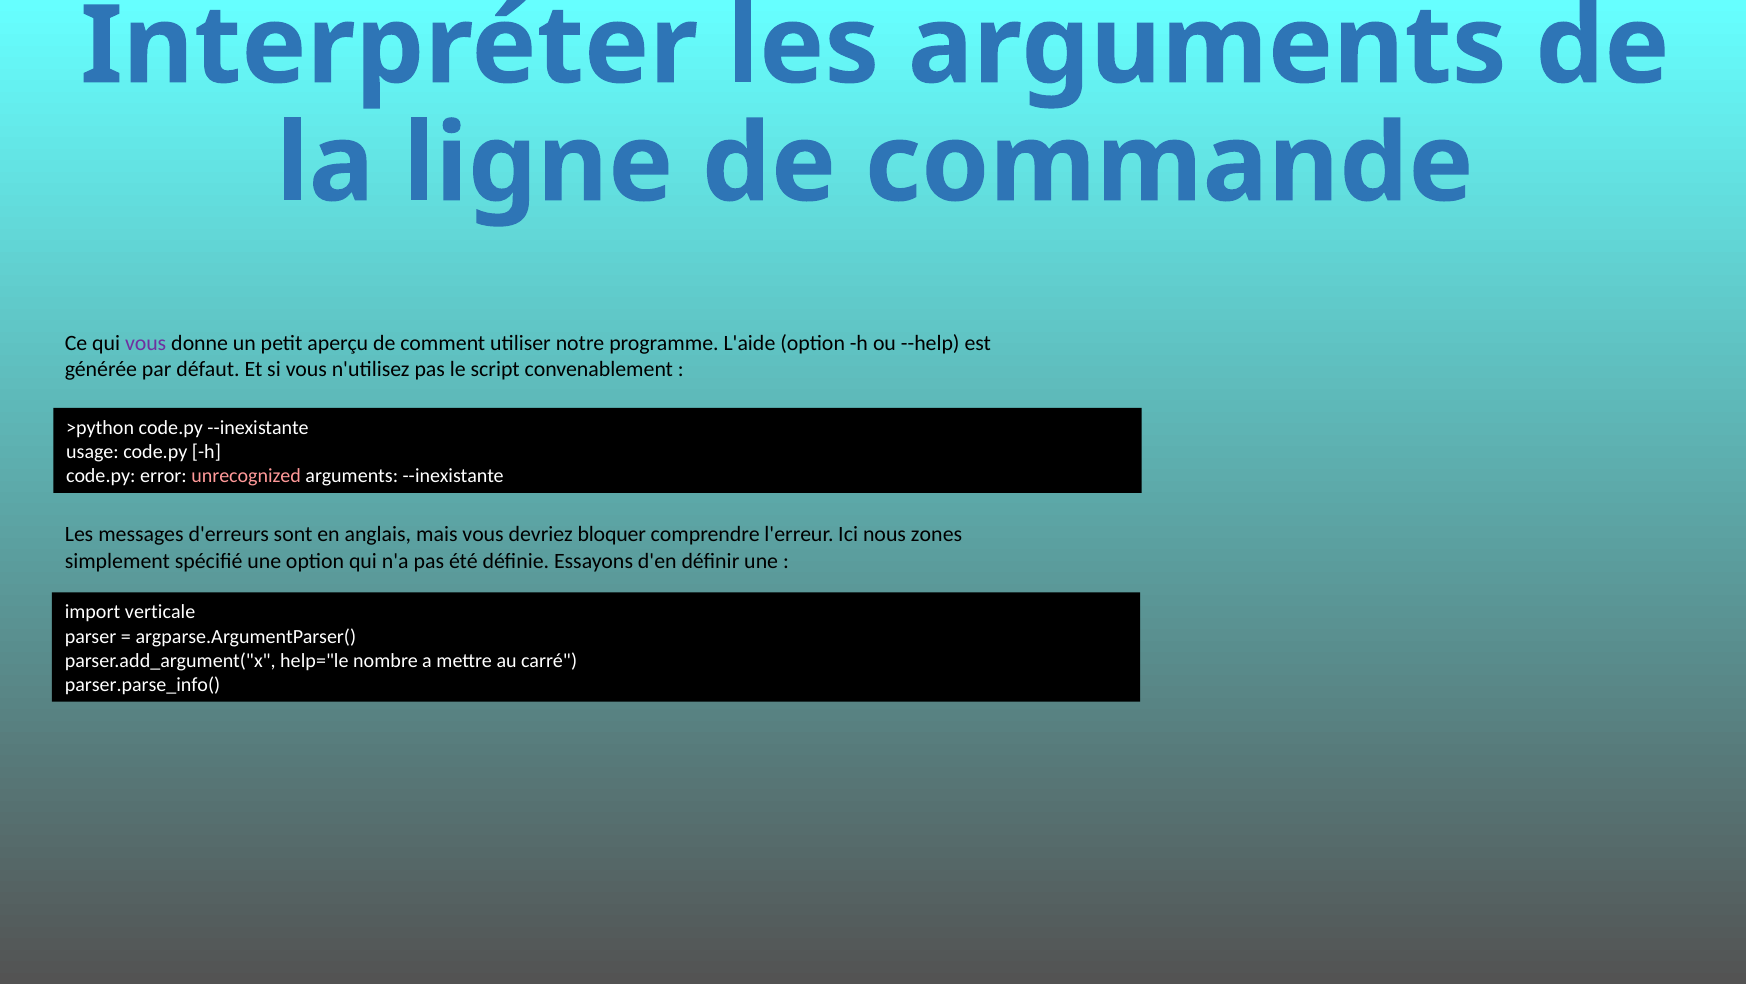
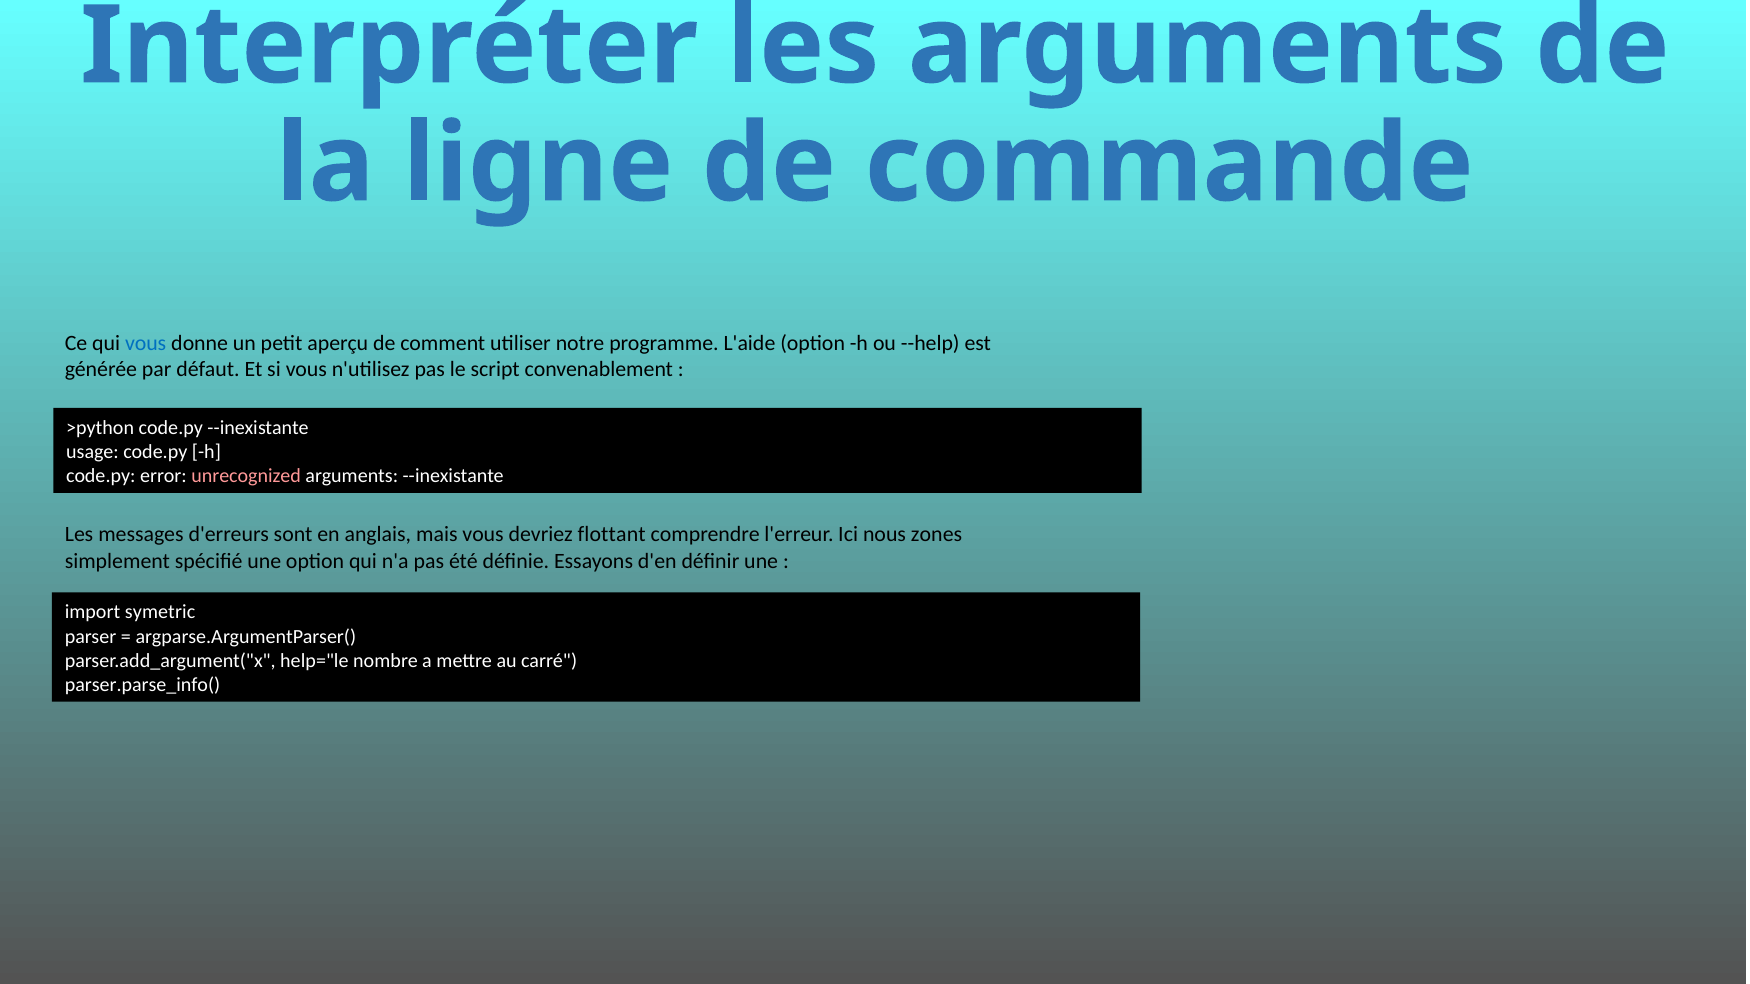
vous colour: purple -> blue (146, 343)
bloquer: bloquer -> flottant (612, 535)
verticale: verticale -> symetric (160, 613)
